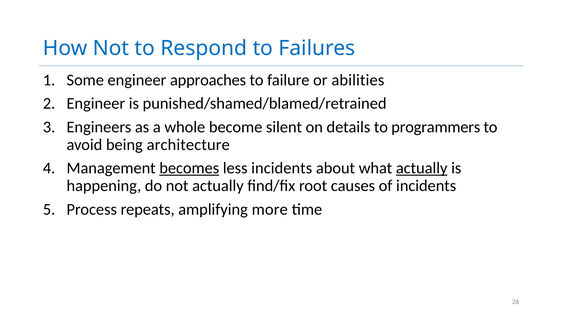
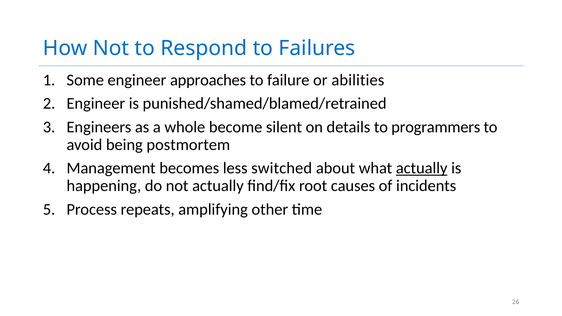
architecture: architecture -> postmortem (188, 145)
becomes underline: present -> none (189, 168)
less incidents: incidents -> switched (282, 168)
more: more -> other (270, 209)
